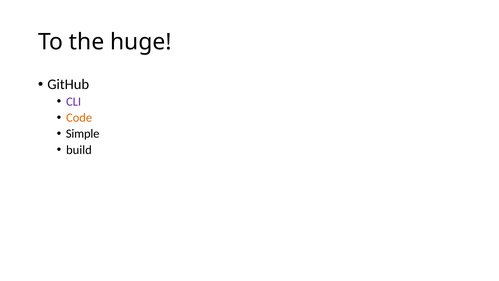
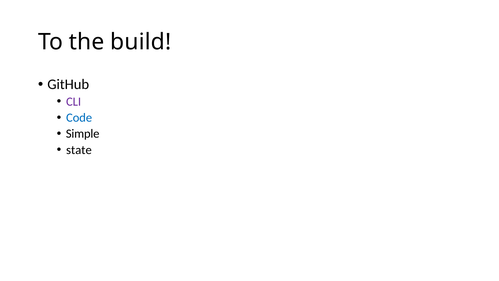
huge: huge -> build (141, 42)
Code colour: orange -> blue (79, 118)
build: build -> state (79, 150)
